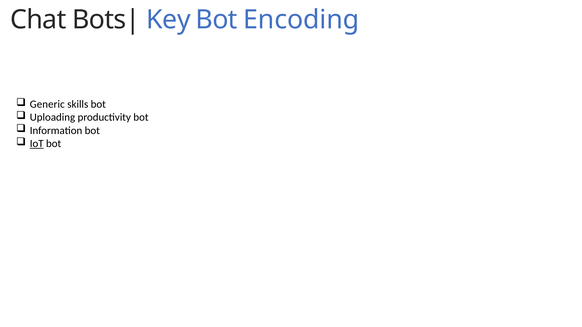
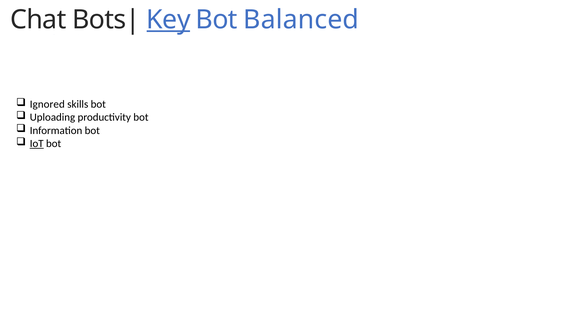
Key underline: none -> present (168, 20)
Encoding: Encoding -> Balanced (301, 20)
Generic: Generic -> Ignored (47, 104)
